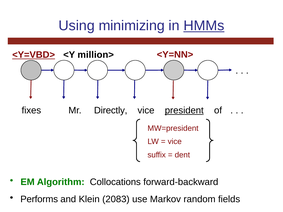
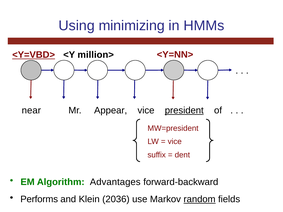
HMMs underline: present -> none (204, 26)
fixes: fixes -> near (31, 111)
Directly: Directly -> Appear (111, 111)
Collocations: Collocations -> Advantages (115, 182)
2083: 2083 -> 2036 (116, 199)
random underline: none -> present (200, 199)
